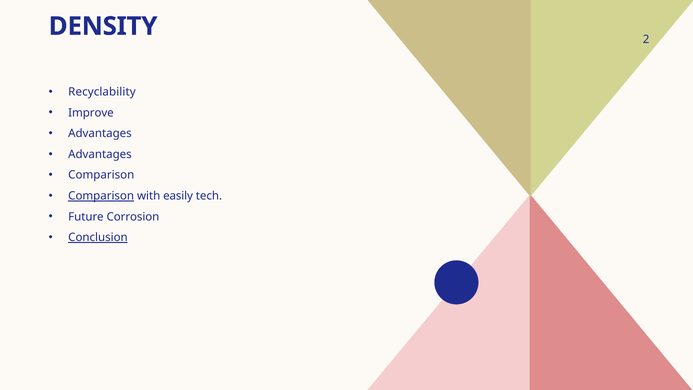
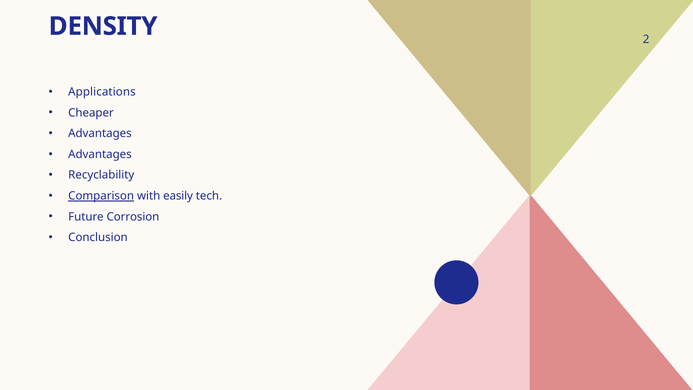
Recyclability: Recyclability -> Applications (102, 92)
Improve: Improve -> Cheaper (91, 113)
Comparison: Comparison -> Recyclability (101, 175)
Conclusion underline: present -> none (98, 237)
